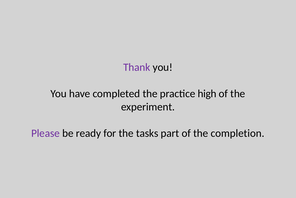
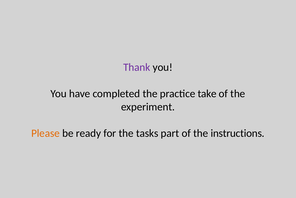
high: high -> take (207, 93)
Please colour: purple -> orange (46, 133)
completion: completion -> instructions (238, 133)
